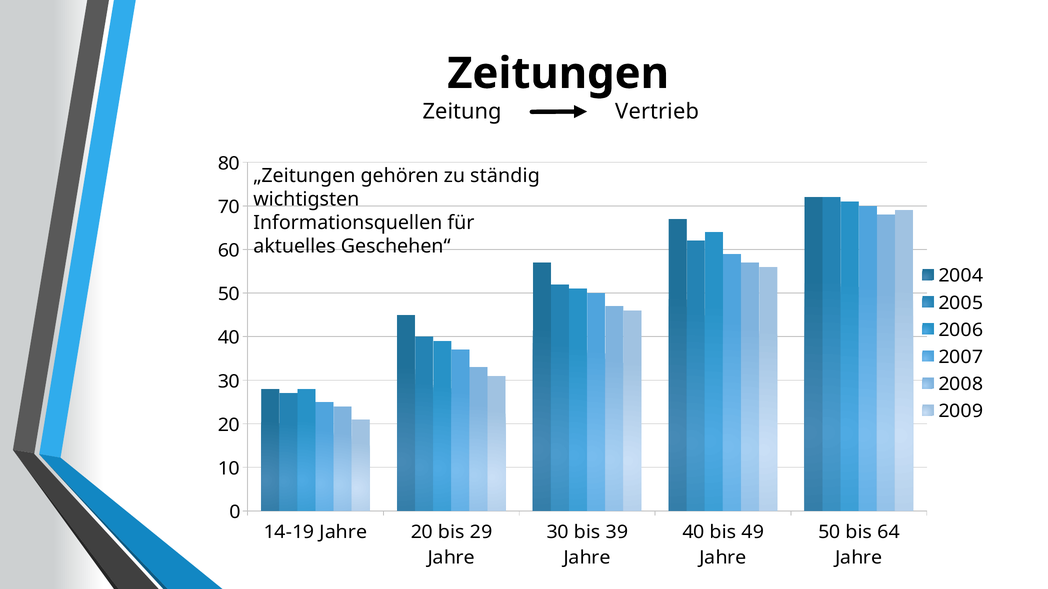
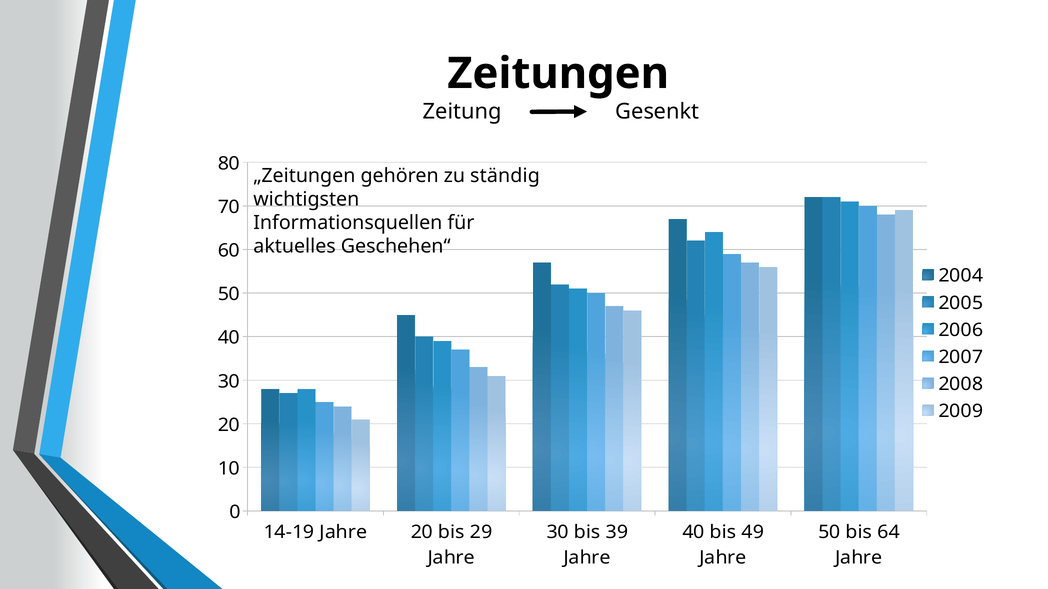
Vertrieb: Vertrieb -> Gesenkt (657, 111)
